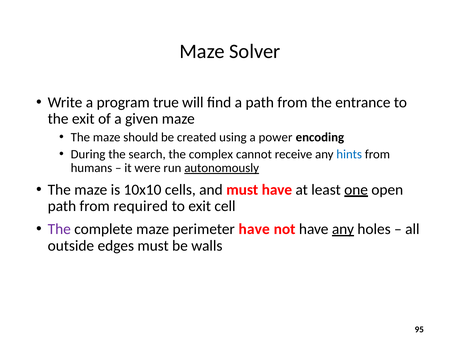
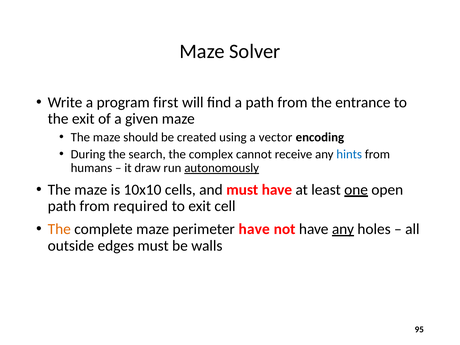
true: true -> first (166, 102)
power: power -> vector (276, 137)
were: were -> draw (148, 168)
The colour: purple -> orange (59, 229)
